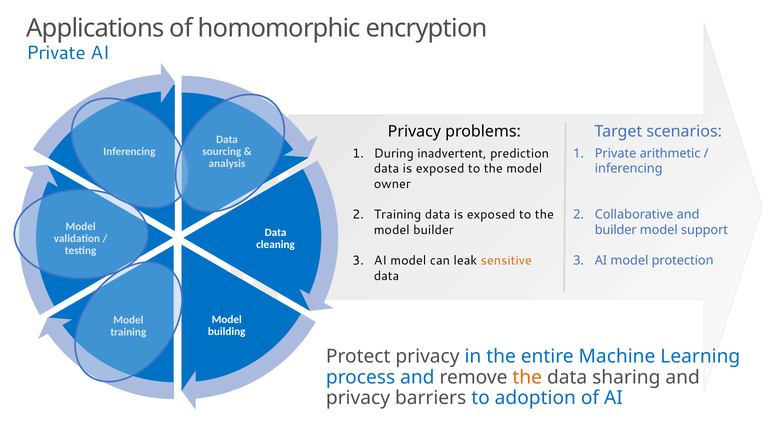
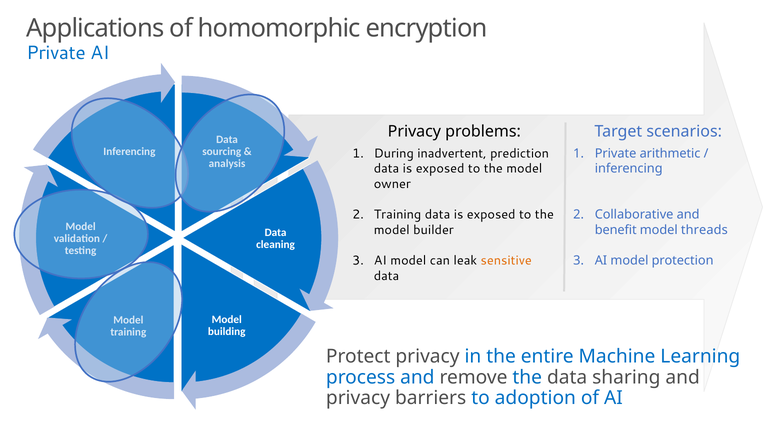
builder: builder -> benefit (616, 230)
support: support -> threads (704, 230)
the colour: orange -> blue (527, 377)
